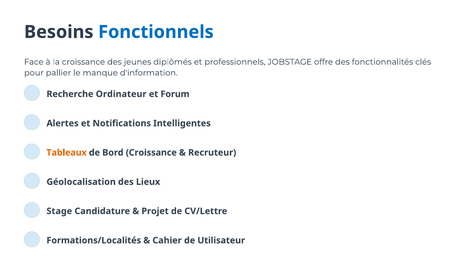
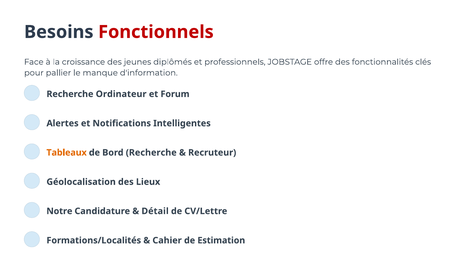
Fonctionnels colour: blue -> red (156, 32)
Bord Croissance: Croissance -> Recherche (151, 153)
Stage: Stage -> Notre (59, 211)
Projet: Projet -> Détail (155, 211)
Utilisateur: Utilisateur -> Estimation (221, 240)
